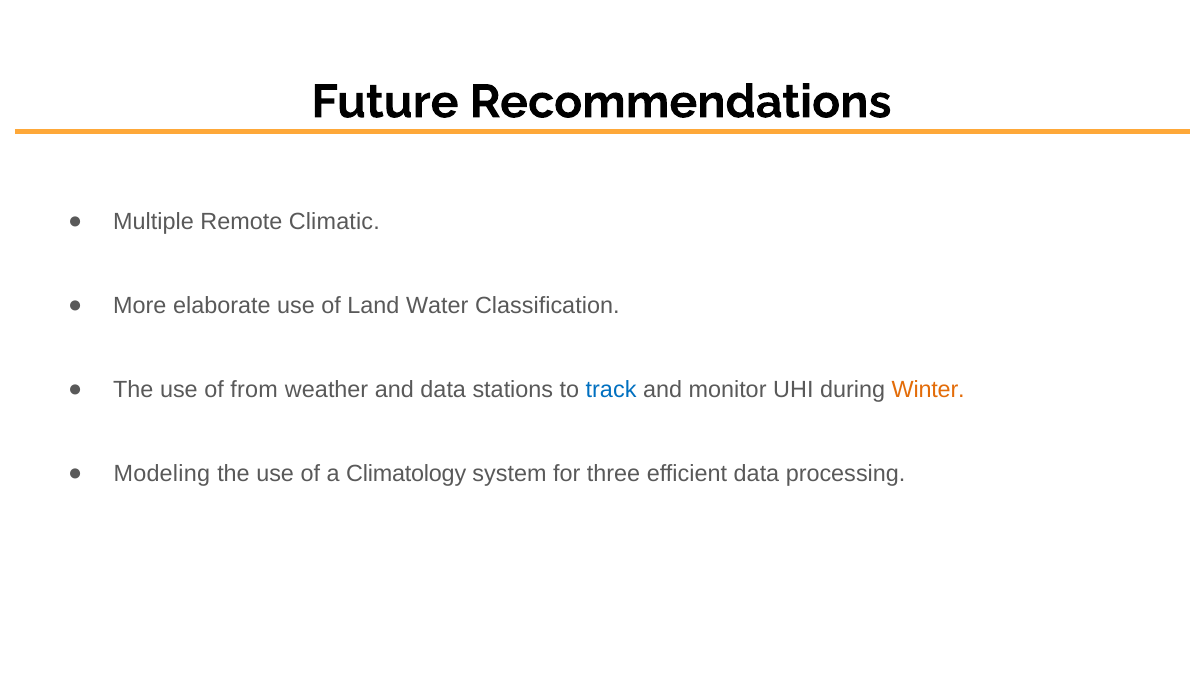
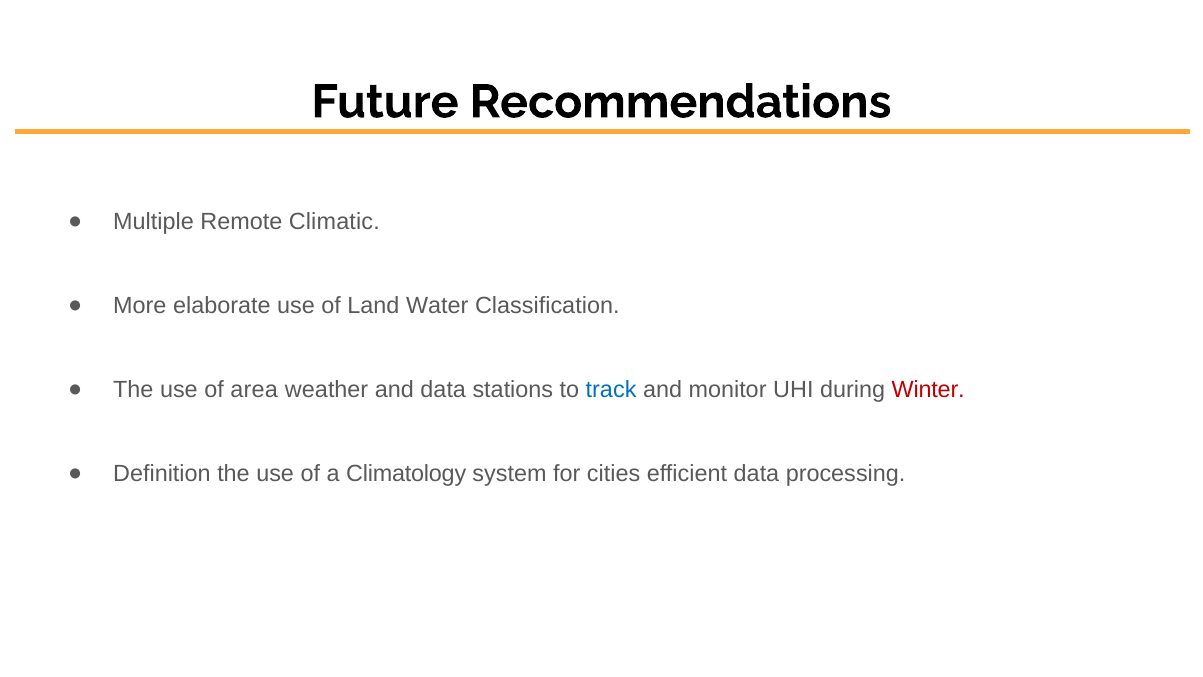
from: from -> area (254, 390)
Winter colour: orange -> red (928, 390)
Modeling: Modeling -> Definition (162, 474)
three: three -> cities (614, 474)
